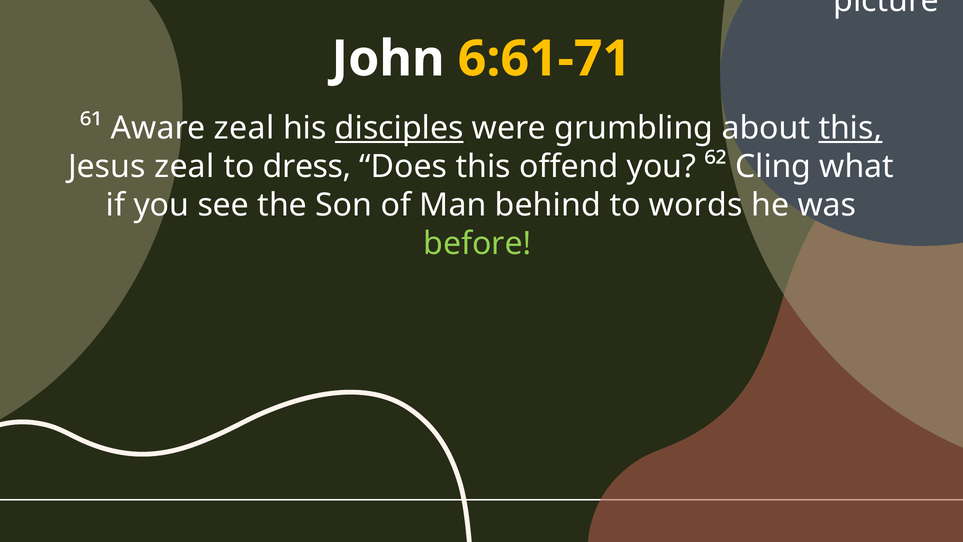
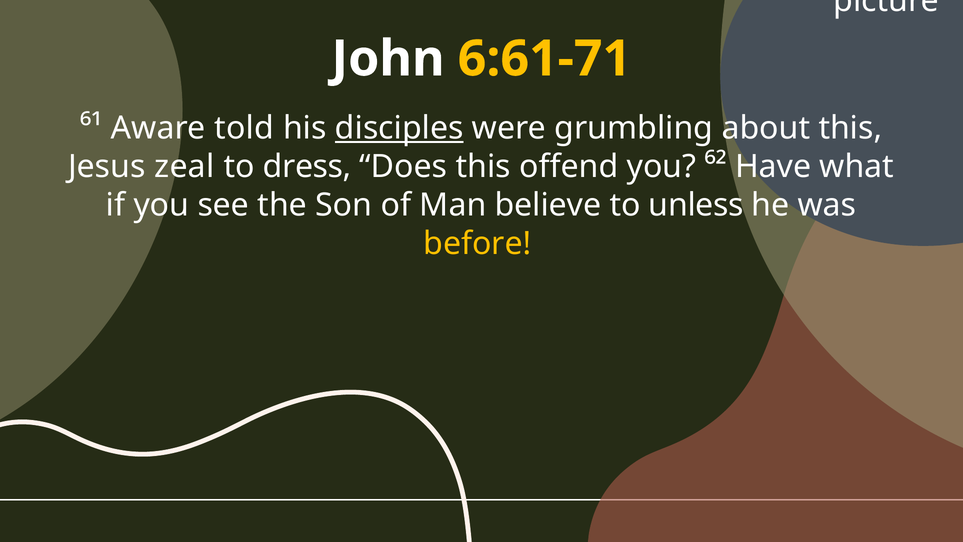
Aware zeal: zeal -> told (244, 128)
this underline: present -> none (850, 128)
Cling: Cling -> Have (773, 166)
behind: behind -> believe (548, 205)
words: words -> unless (696, 205)
before colour: light green -> yellow (477, 244)
